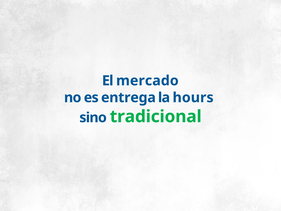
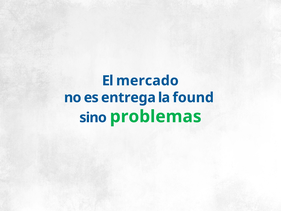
hours: hours -> found (193, 97)
tradicional: tradicional -> problemas (156, 116)
